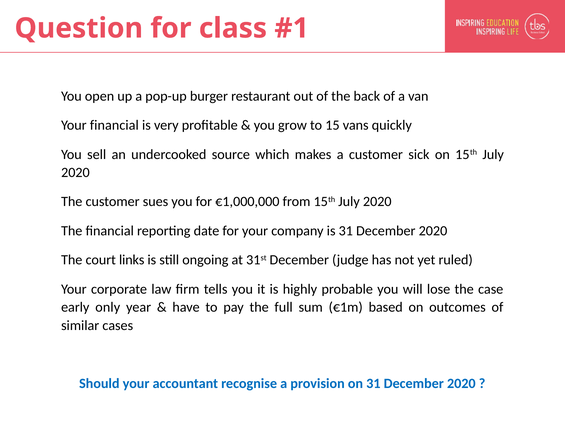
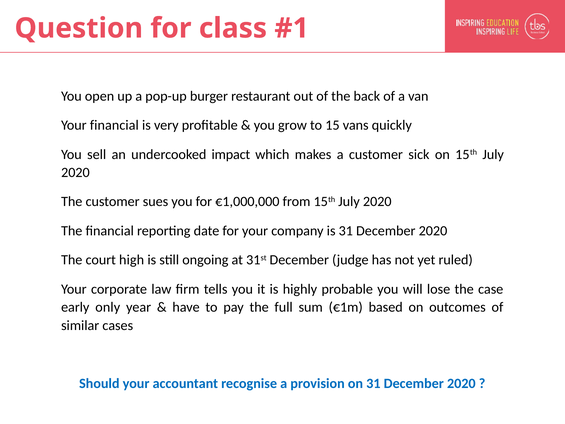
source: source -> impact (231, 154)
links: links -> high (132, 260)
